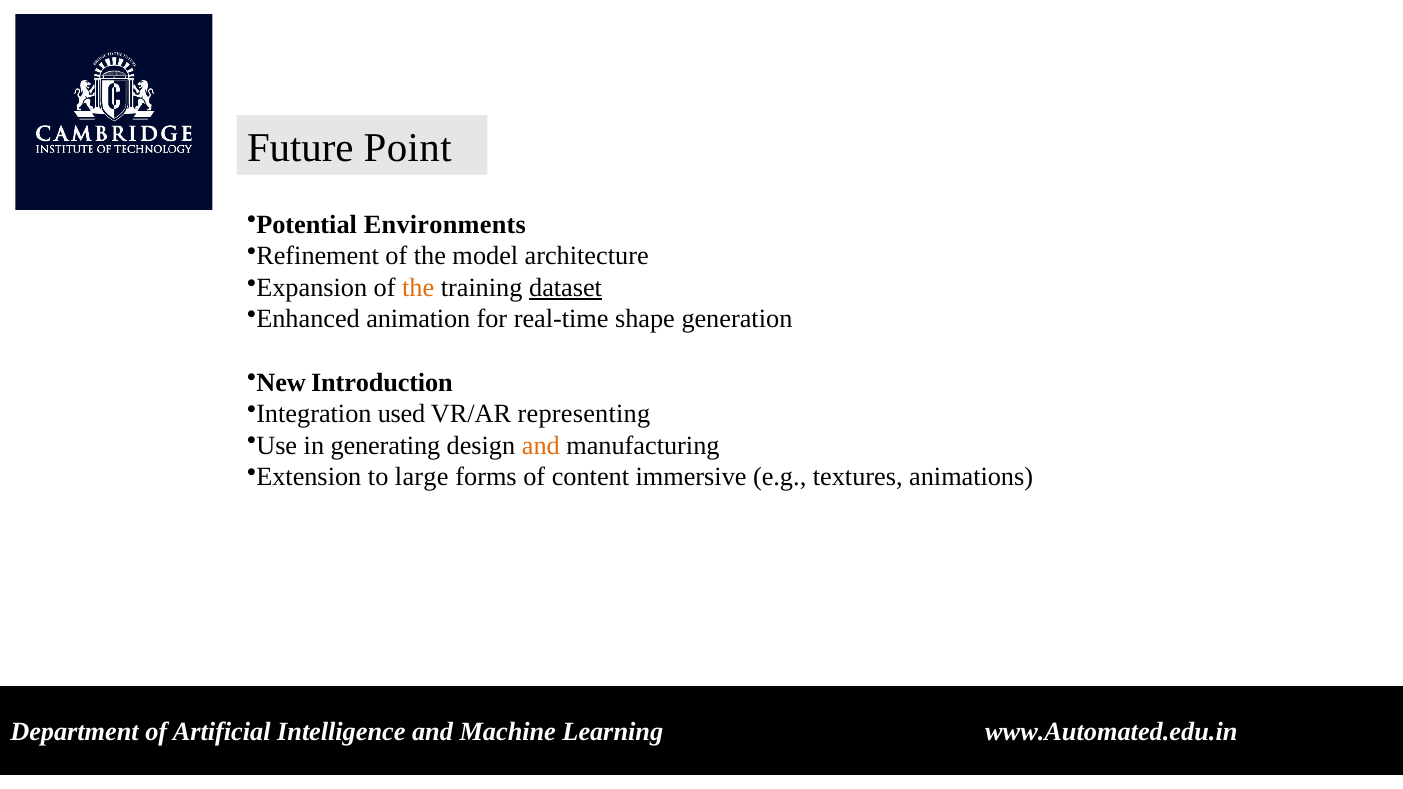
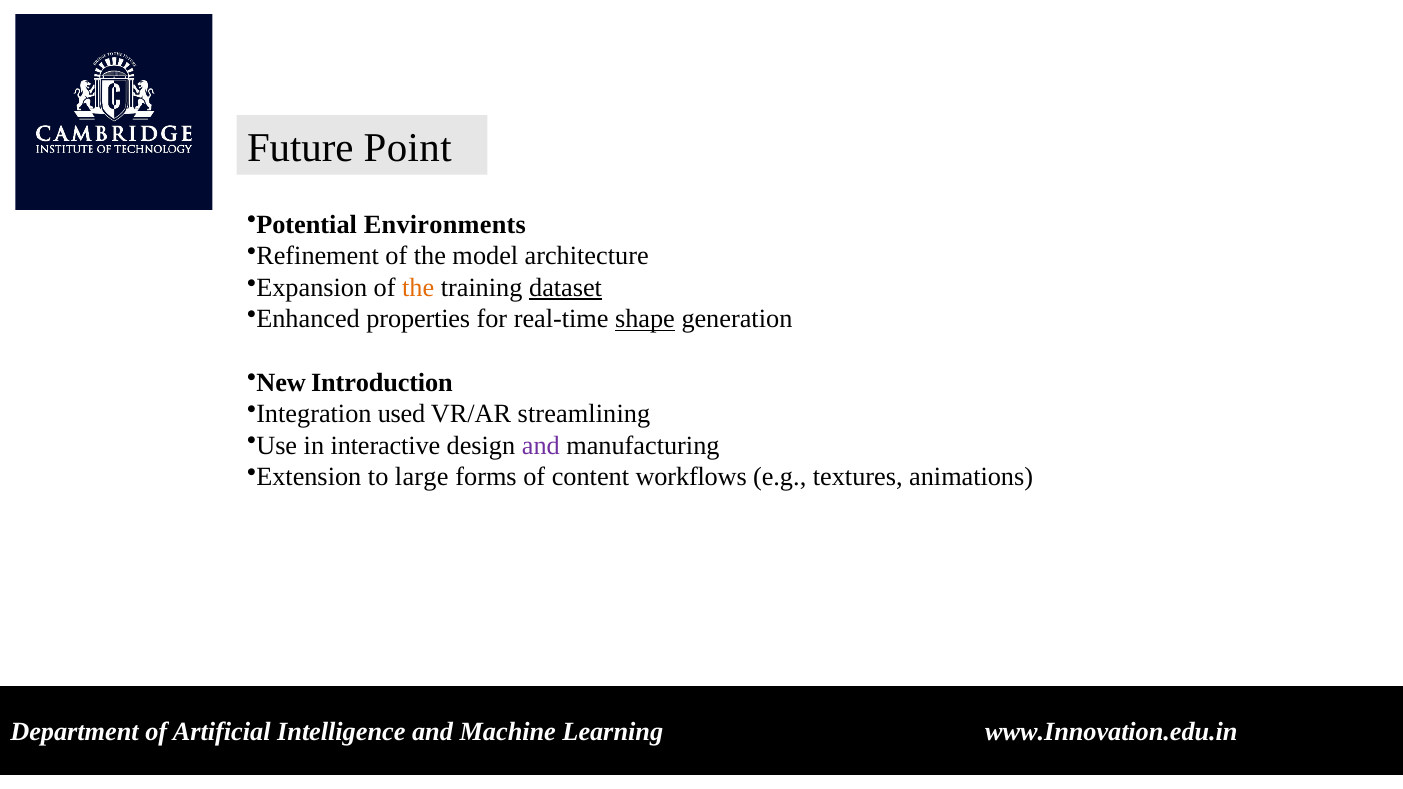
animation: animation -> properties (418, 319)
shape underline: none -> present (645, 319)
representing: representing -> streamlining (584, 414)
generating: generating -> interactive (385, 446)
and colour: orange -> purple (541, 446)
immersive: immersive -> workflows (691, 477)
www.Automated.edu.in: www.Automated.edu.in -> www.Innovation.edu.in (1111, 732)
